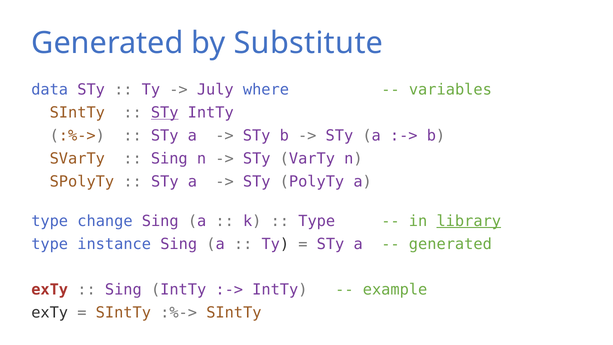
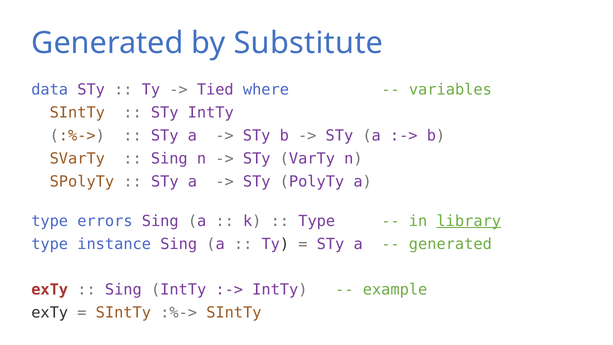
July: July -> Tied (215, 90)
STy underline: present -> none (165, 113)
change: change -> errors (105, 221)
